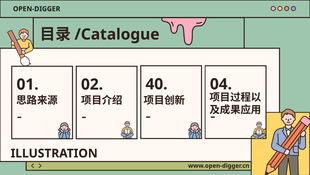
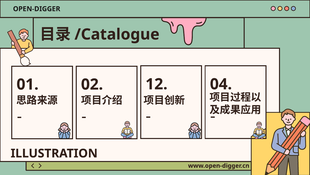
40: 40 -> 12 (156, 84)
